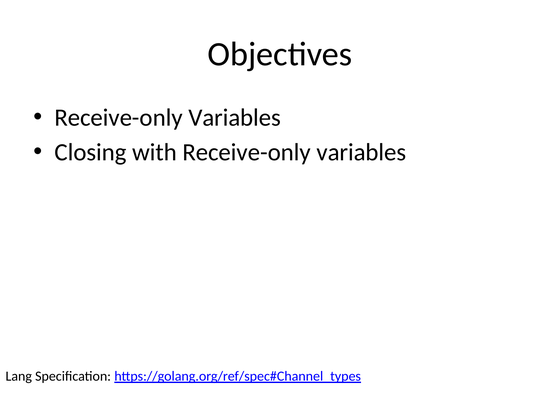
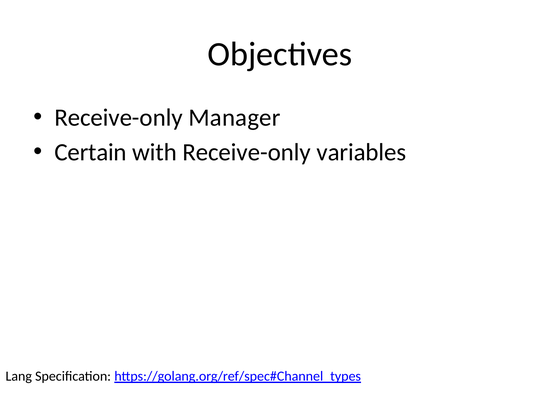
Variables: Variables -> Manager (234, 117)
Closing: Closing -> Certain (91, 152)
